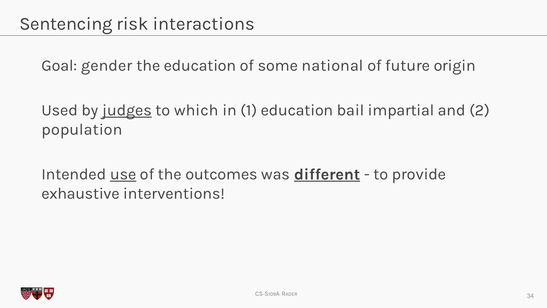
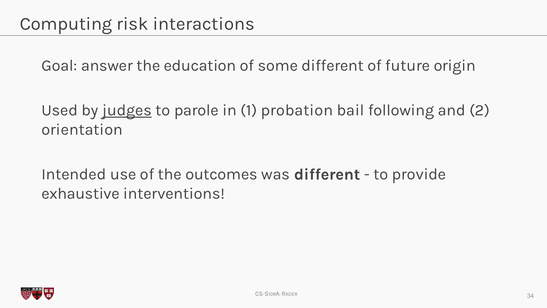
Sentencing: Sentencing -> Computing (66, 24)
gender: gender -> answer (107, 66)
some national: national -> different (333, 66)
which: which -> parole (196, 110)
1 education: education -> probation (297, 110)
impartial: impartial -> following (401, 110)
population: population -> orientation (82, 129)
use underline: present -> none (123, 174)
different underline: present -> none (327, 174)
